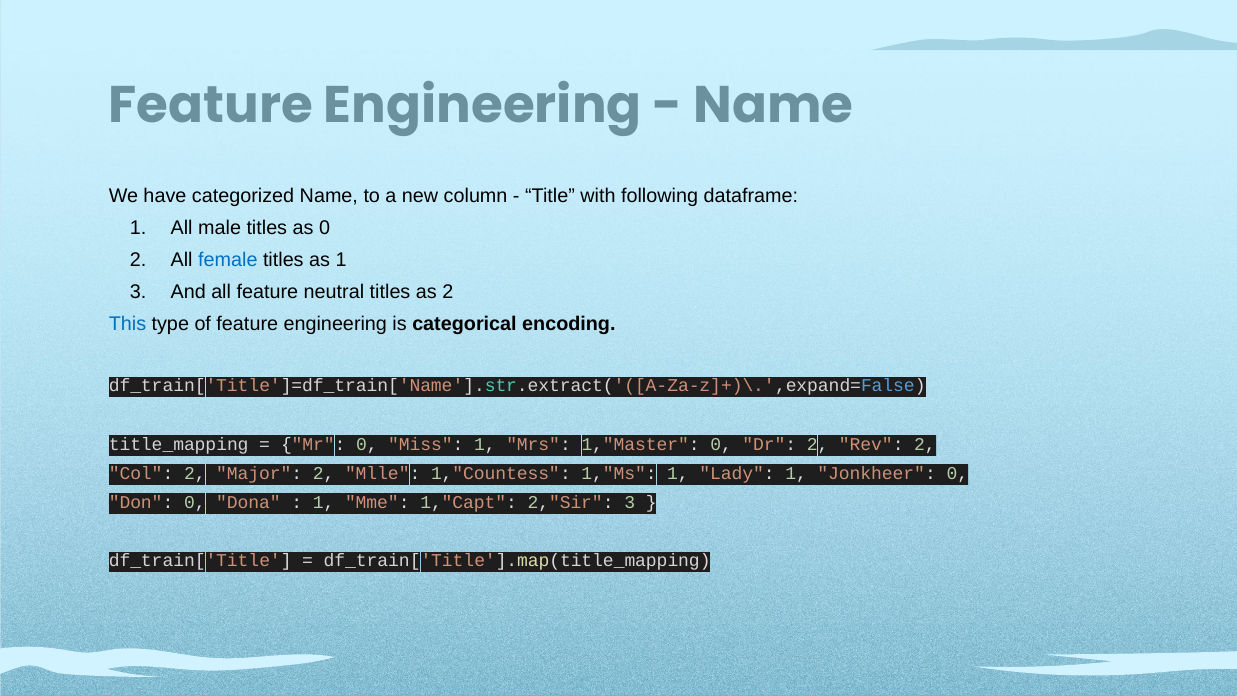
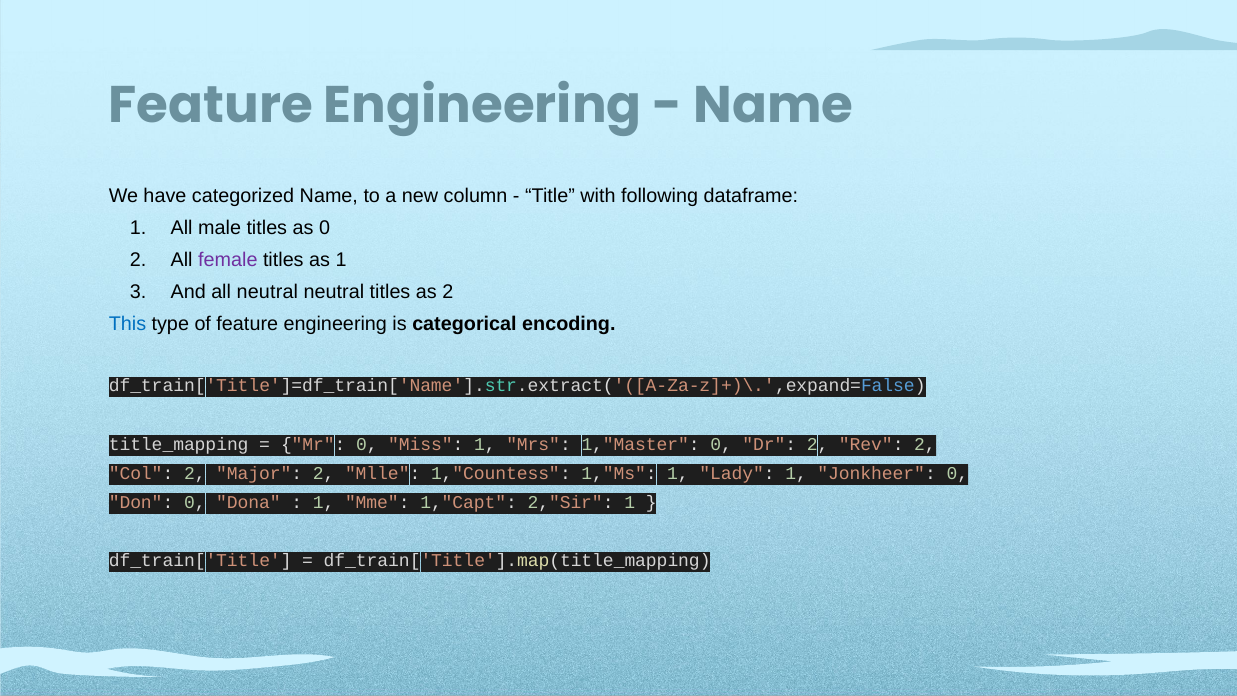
female colour: blue -> purple (228, 260)
all feature: feature -> neutral (267, 292)
2,"Sir 3: 3 -> 1 (630, 502)
